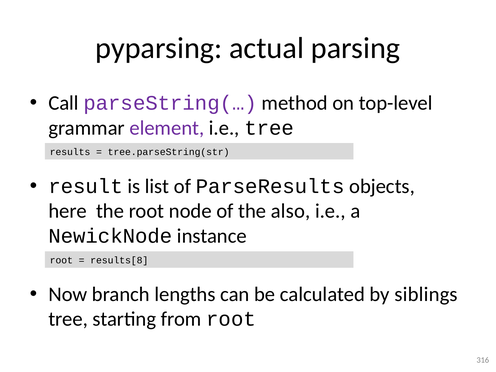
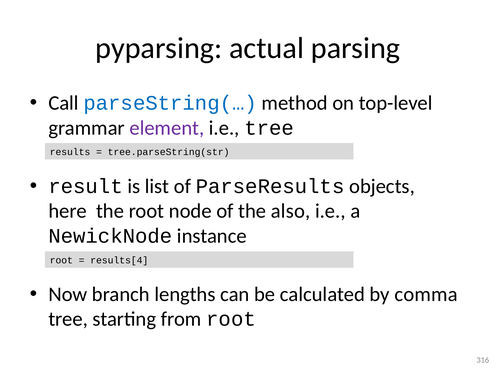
parseString(… colour: purple -> blue (170, 103)
results[8: results[8 -> results[4 (119, 260)
siblings: siblings -> comma (426, 294)
